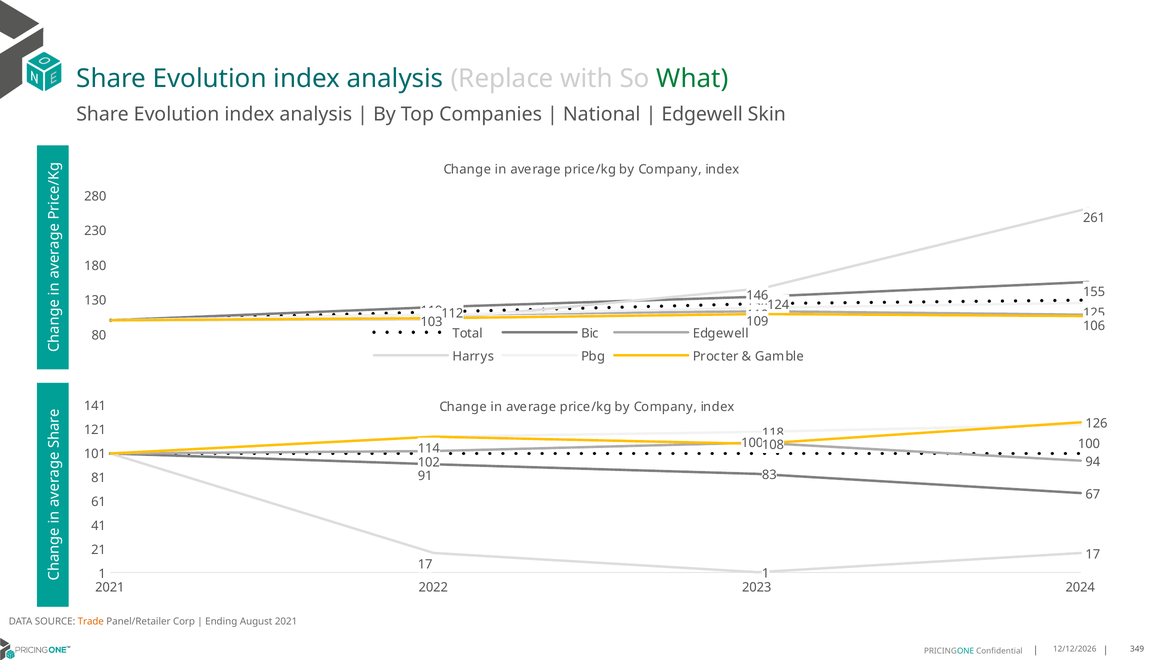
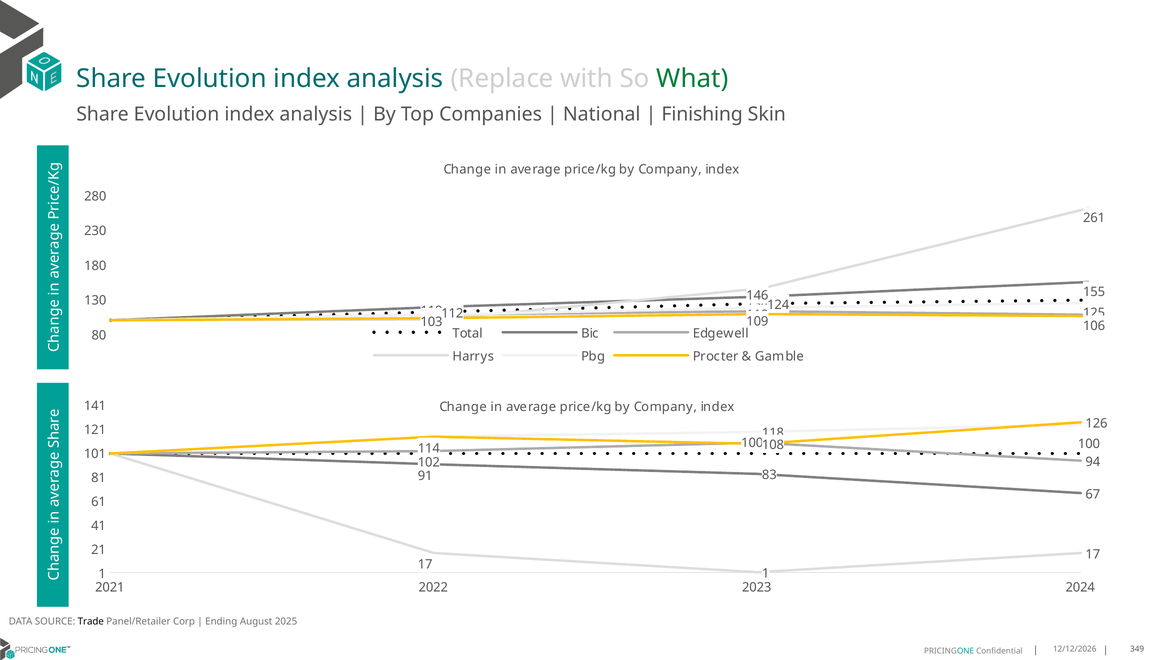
Edgewell: Edgewell -> Finishing (702, 114)
Trade colour: orange -> black (91, 621)
August 2021: 2021 -> 2025 (286, 621)
